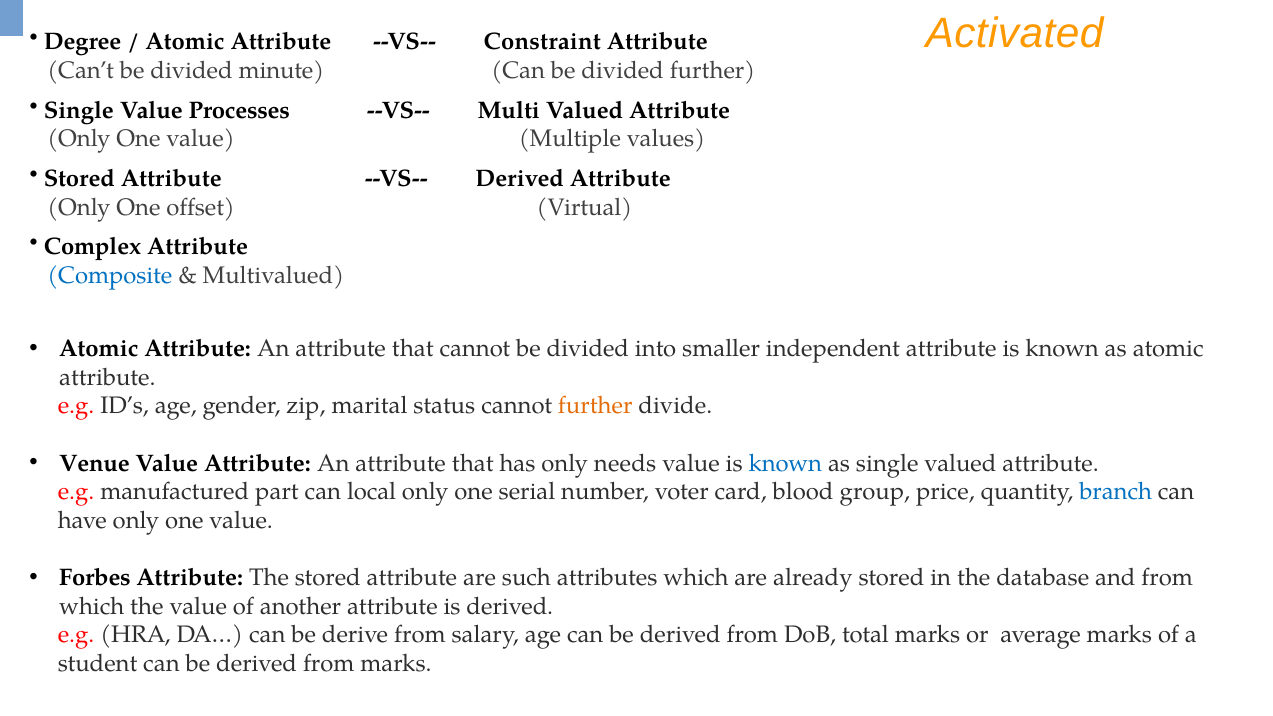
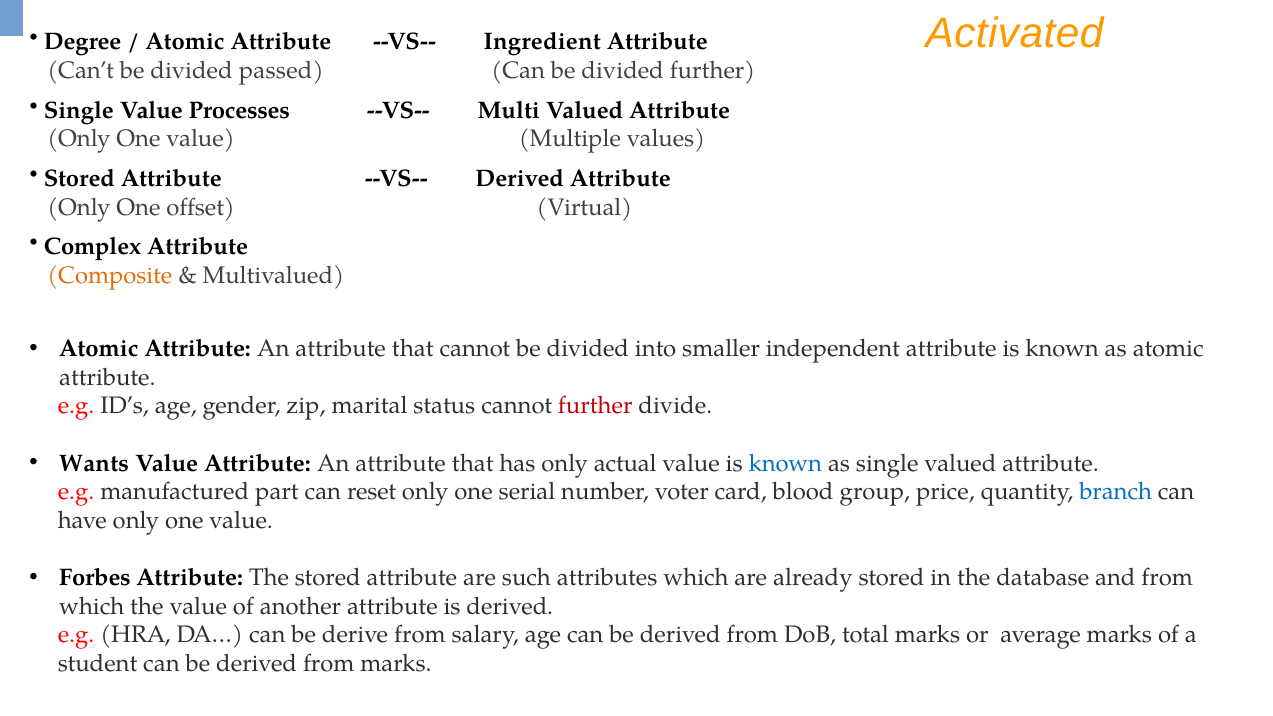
Constraint: Constraint -> Ingredient (542, 42)
minute: minute -> passed (281, 70)
Composite colour: blue -> orange (110, 276)
further colour: orange -> red (595, 406)
Venue: Venue -> Wants (94, 463)
needs: needs -> actual (625, 463)
local: local -> reset (372, 492)
